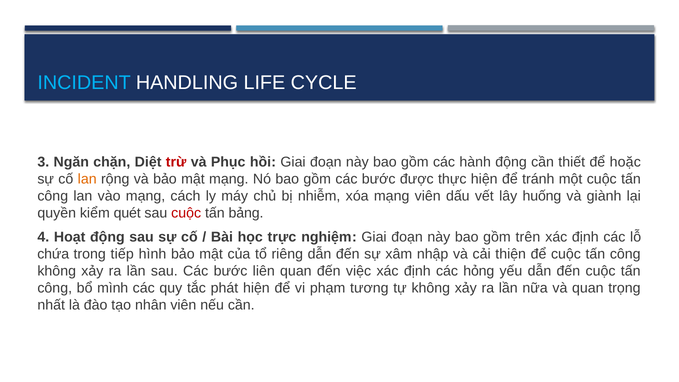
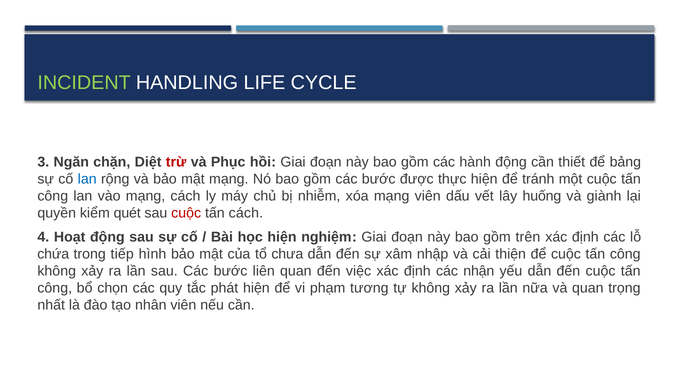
INCIDENT colour: light blue -> light green (84, 82)
hoặc: hoặc -> bảng (625, 162)
lan colour: orange -> blue (87, 179)
tấn bảng: bảng -> cách (246, 213)
học trực: trực -> hiện (282, 237)
riêng: riêng -> chưa (287, 254)
hỏng: hỏng -> nhận (479, 271)
mình: mình -> chọn (113, 288)
